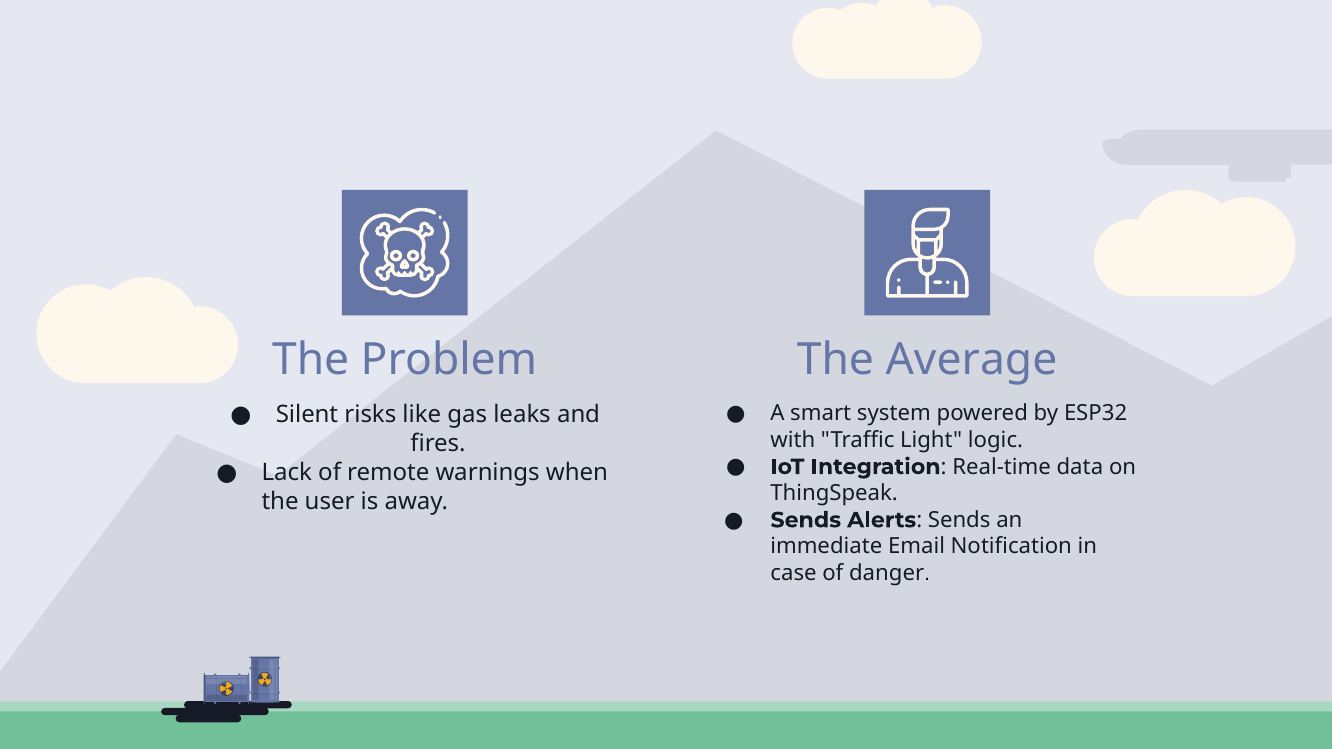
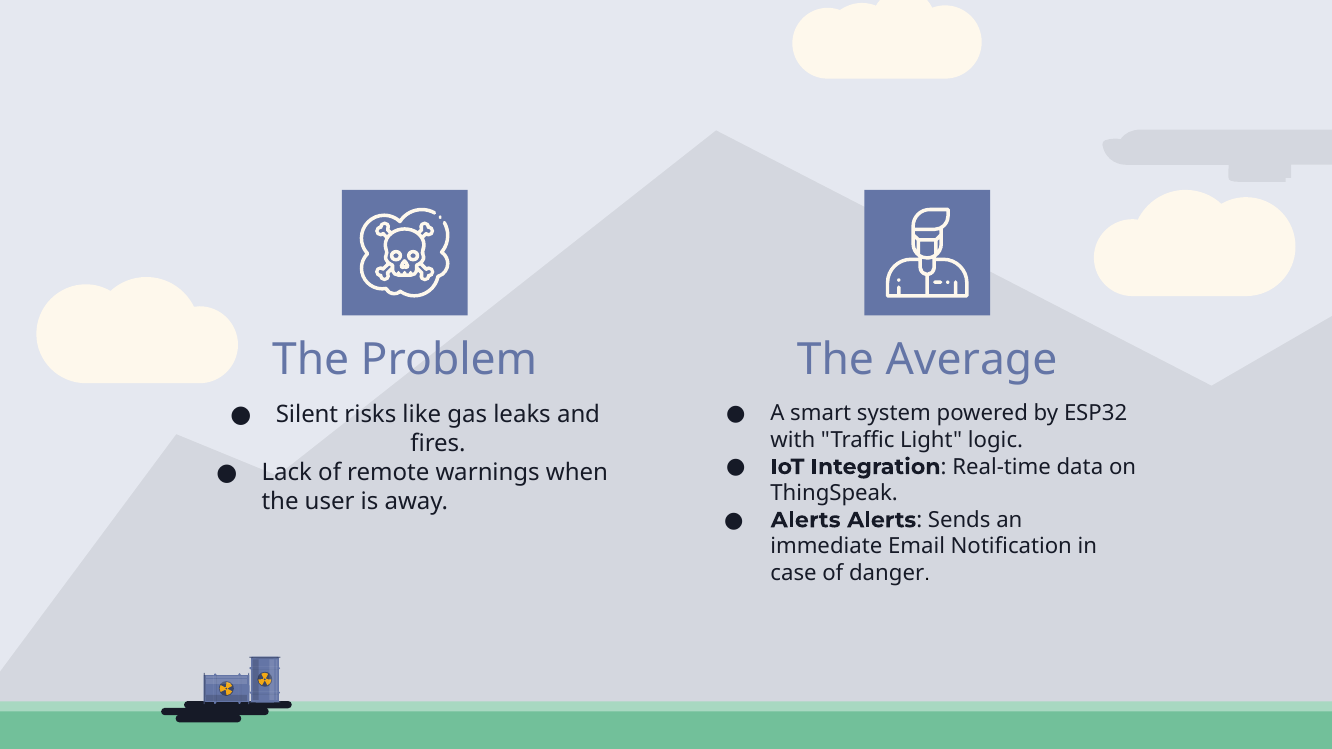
Sends: Sends -> Alerts (806, 520)
